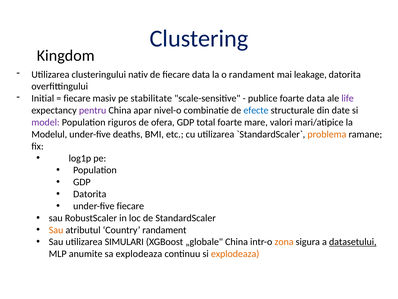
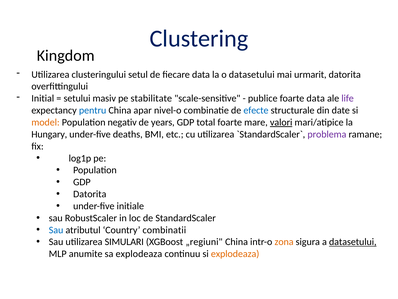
nativ: nativ -> setul (138, 74)
o randament: randament -> datasetului (252, 74)
leakage: leakage -> urmarit (310, 74)
fiecare: fiecare -> setului (77, 98)
pentru colour: purple -> blue (93, 110)
model colour: purple -> orange (46, 122)
riguros: riguros -> negativ (122, 122)
ofera: ofera -> years (163, 122)
valori underline: none -> present (281, 122)
Modelul: Modelul -> Hungary (49, 134)
problema colour: orange -> purple (327, 134)
under-five fiecare: fiecare -> initiale (130, 206)
Sau colour: orange -> blue (56, 230)
Country randament: randament -> combinatii (164, 230)
„globale: „globale -> „regiuni (204, 242)
